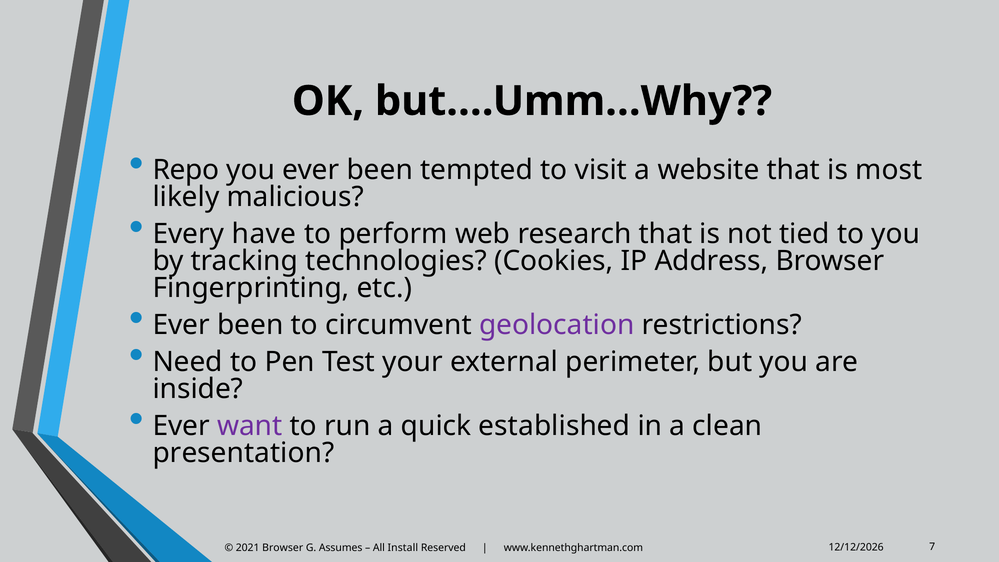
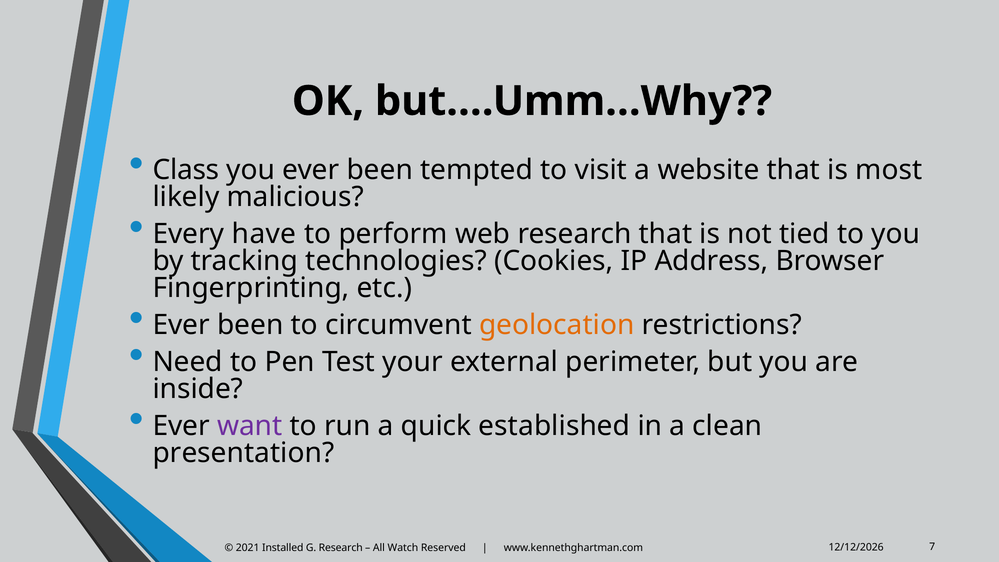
Repo: Repo -> Class (186, 170)
geolocation colour: purple -> orange (557, 325)
2021 Browser: Browser -> Installed (283, 548)
G Assumes: Assumes -> Research (341, 548)
Install: Install -> Watch (403, 548)
